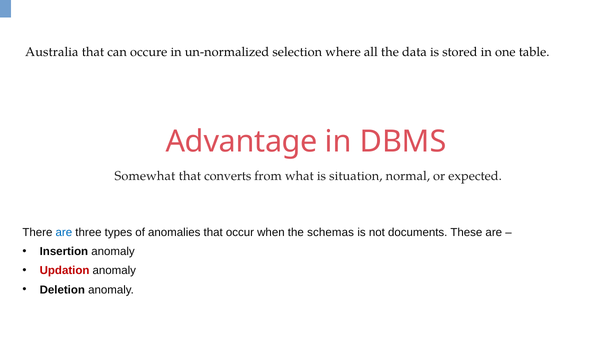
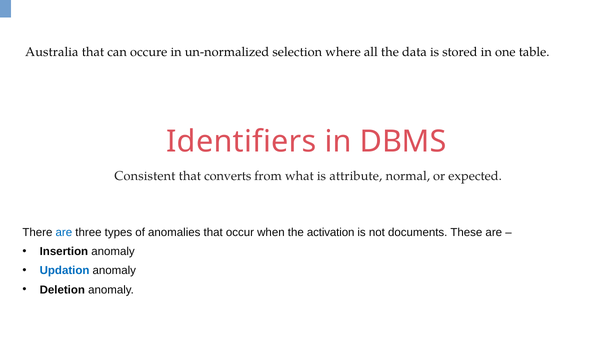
Advantage: Advantage -> Identifiers (241, 142)
Somewhat: Somewhat -> Consistent (145, 176)
situation: situation -> attribute (356, 176)
schemas: schemas -> activation (331, 232)
Updation colour: red -> blue (65, 270)
